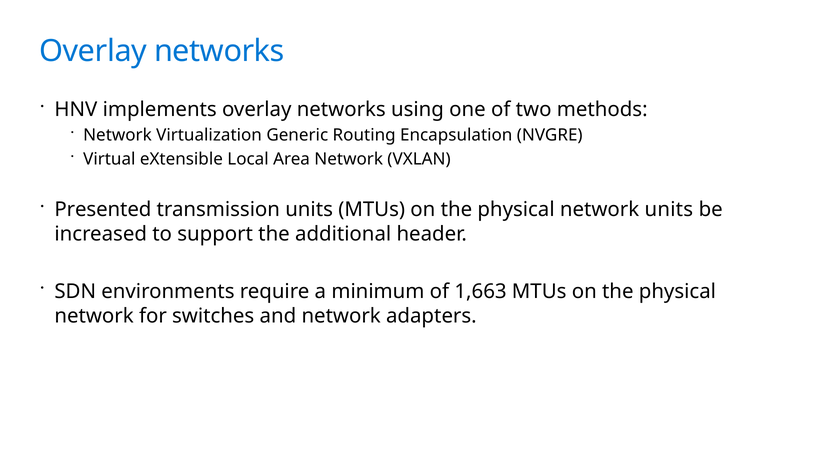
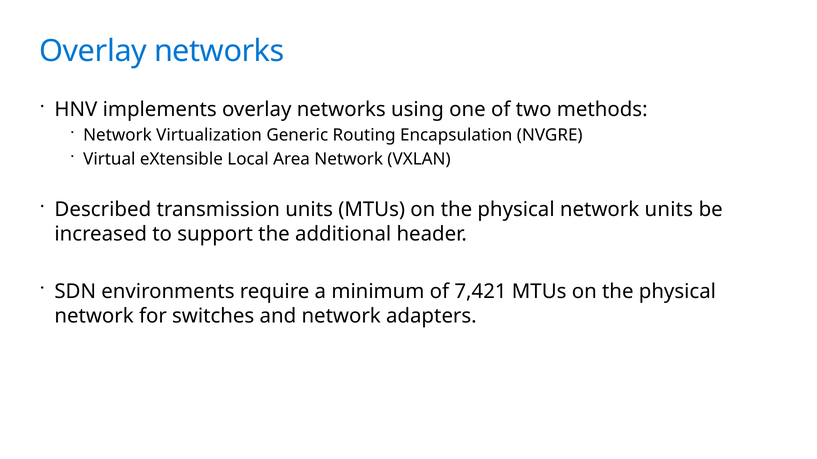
Presented: Presented -> Described (103, 210)
1,663: 1,663 -> 7,421 (481, 292)
